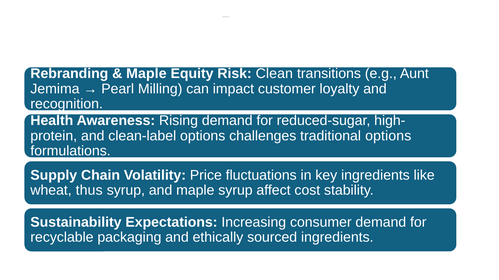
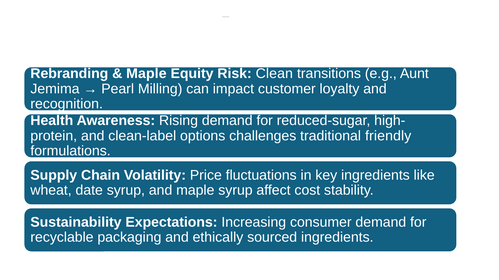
traditional options: options -> friendly (388, 136)
thus: thus -> date (89, 191)
